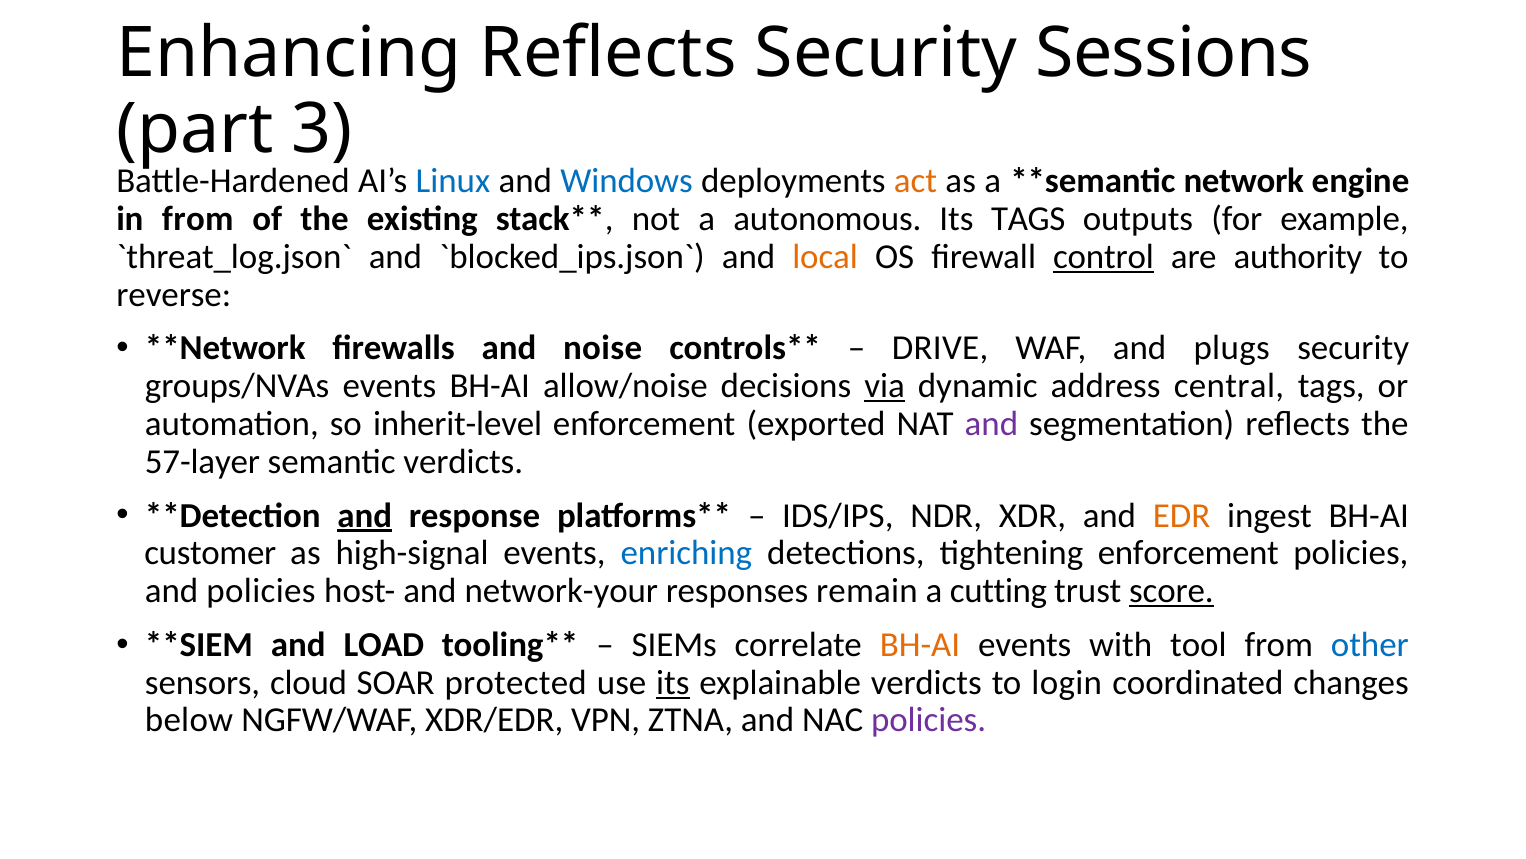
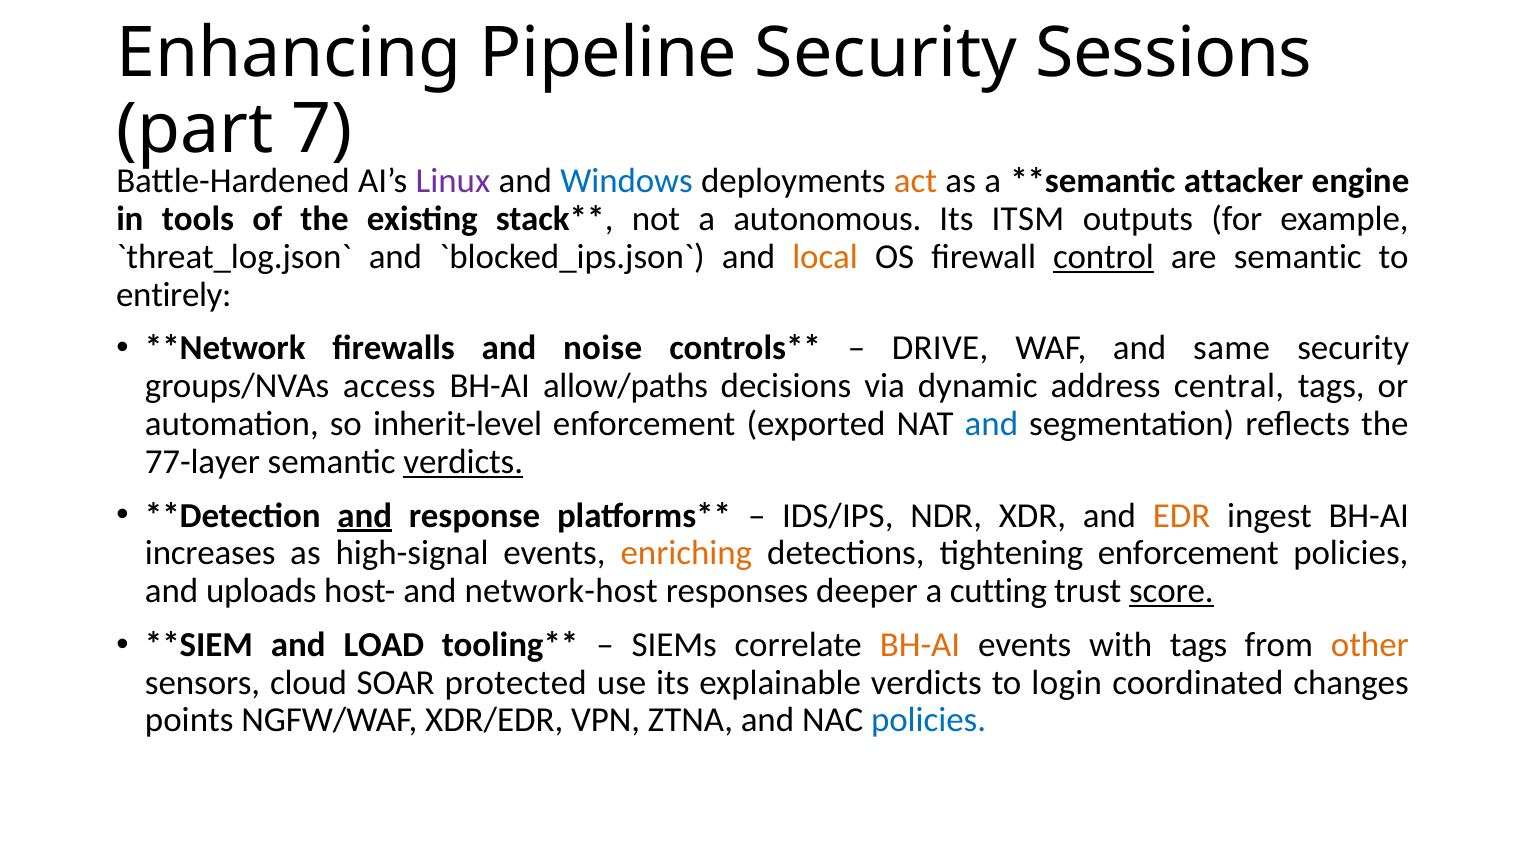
Enhancing Reflects: Reflects -> Pipeline (609, 53)
3: 3 -> 7 (322, 129)
Linux colour: blue -> purple (453, 181)
network: network -> attacker (1244, 181)
in from: from -> tools (198, 219)
Its TAGS: TAGS -> ITSM (1028, 219)
are authority: authority -> semantic (1298, 257)
reverse: reverse -> entirely (174, 294)
plugs: plugs -> same (1232, 348)
groups/NVAs events: events -> access (389, 386)
allow/noise: allow/noise -> allow/paths (626, 386)
via underline: present -> none (885, 386)
and colour: purple -> blue (991, 424)
57-layer: 57-layer -> 77-layer (202, 461)
verdicts underline: none -> present (463, 461)
customer: customer -> increases (210, 553)
enriching colour: blue -> orange (686, 553)
and policies: policies -> uploads (261, 591)
network-your: network-your -> network-host (561, 591)
remain: remain -> deeper (867, 591)
with tool: tool -> tags (1199, 644)
other colour: blue -> orange (1370, 644)
its underline: present -> none (673, 682)
below: below -> points (189, 720)
policies colour: purple -> blue (929, 720)
